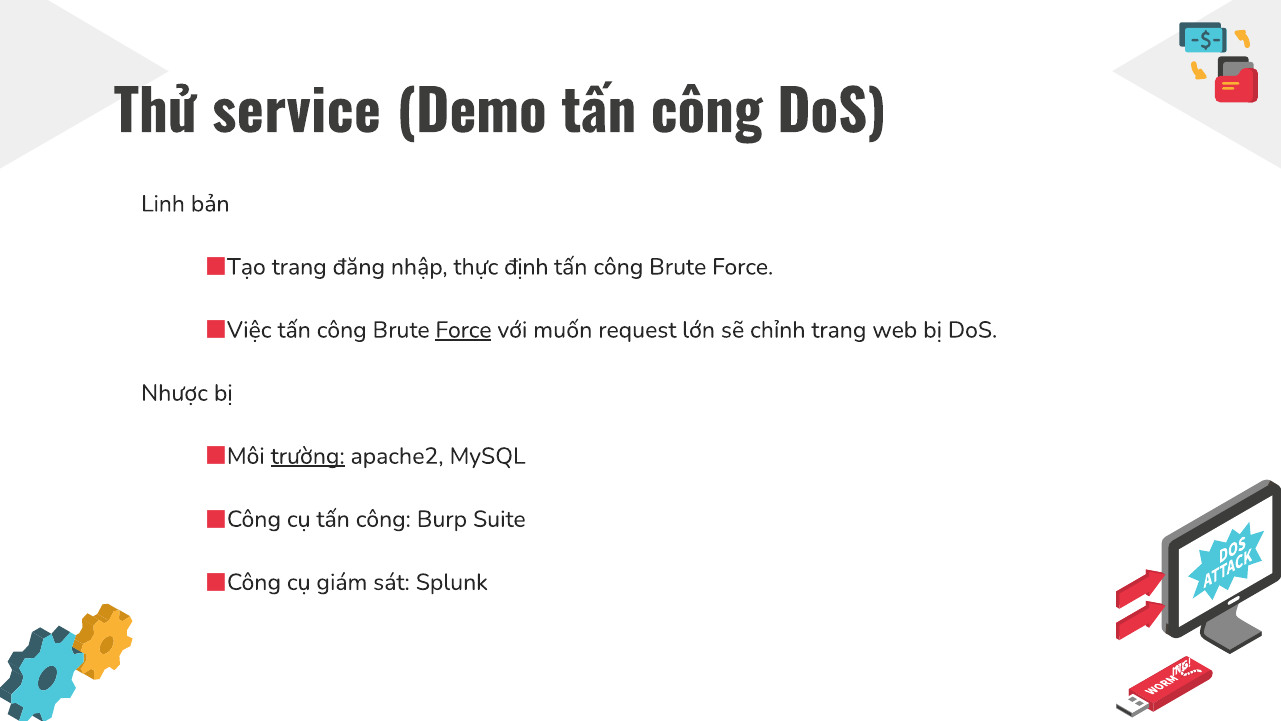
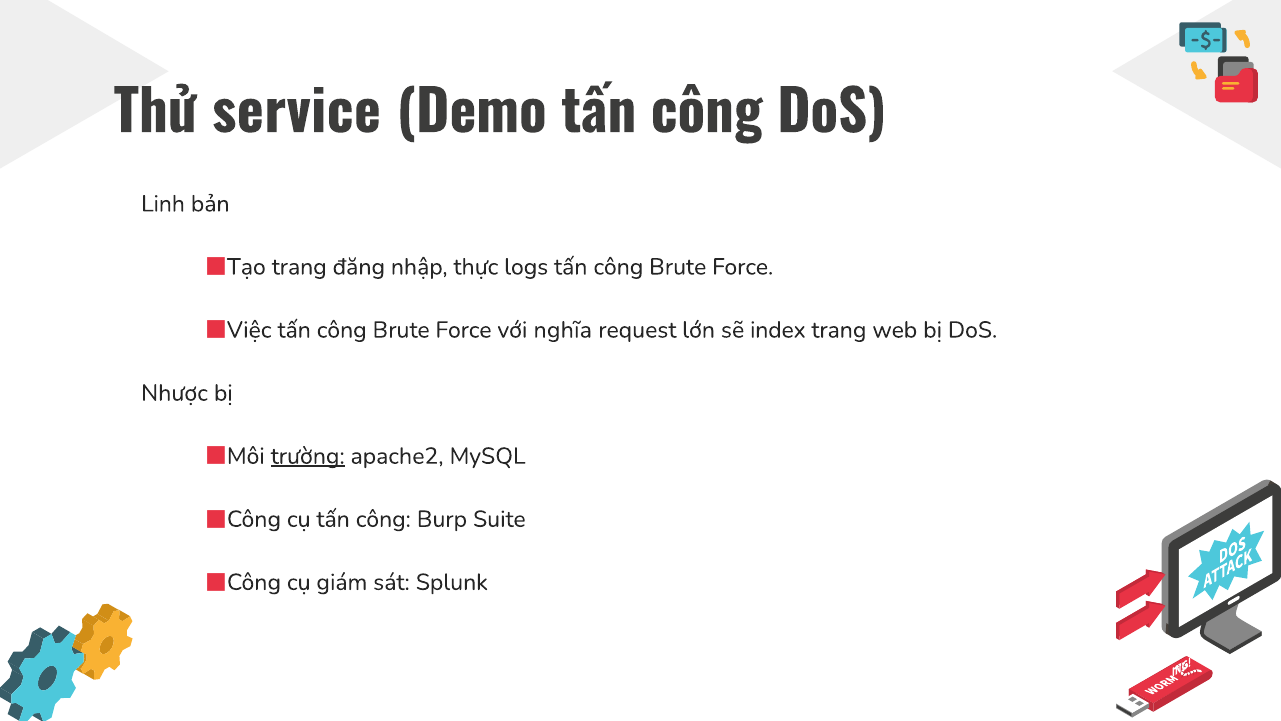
định: định -> logs (526, 267)
Force underline: present -> none (464, 330)
muốn: muốn -> nghĩa (563, 330)
chỉnh: chỉnh -> index (778, 330)
